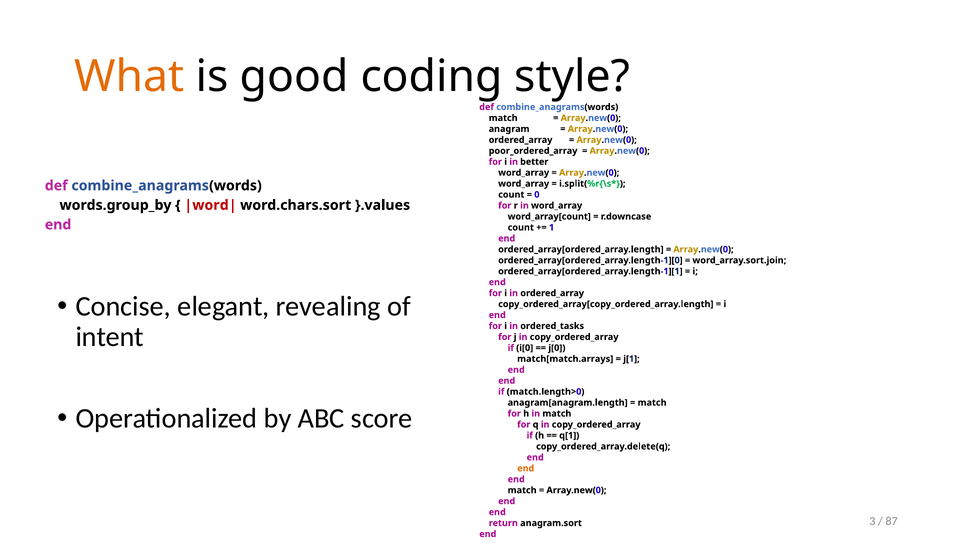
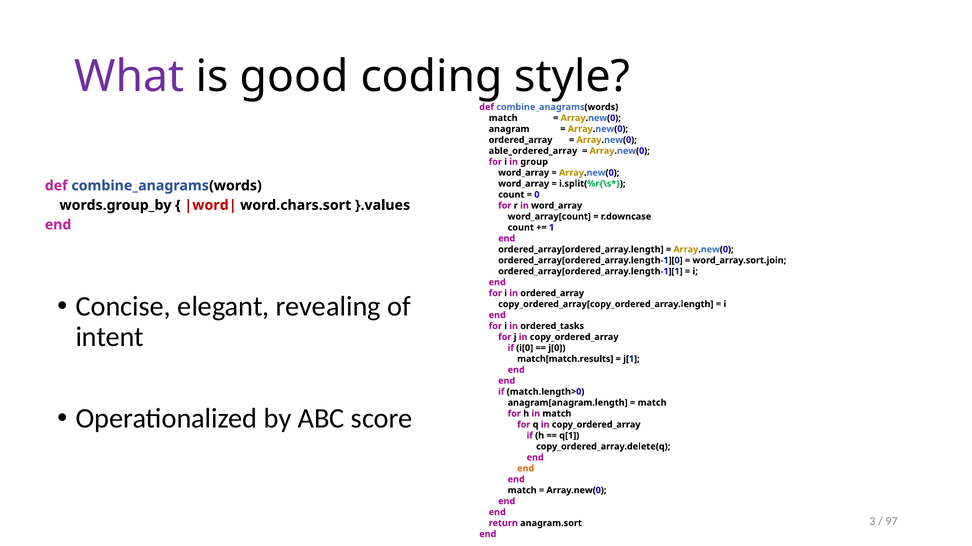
What colour: orange -> purple (129, 77)
poor_ordered_array: poor_ordered_array -> able_ordered_array (533, 151)
better: better -> group (534, 162)
match[match.arrays: match[match.arrays -> match[match.results (565, 359)
87: 87 -> 97 (892, 522)
